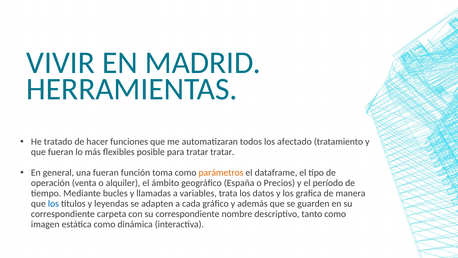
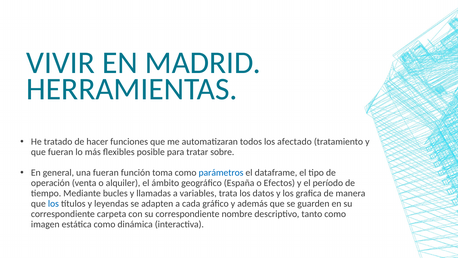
tratar tratar: tratar -> sobre (222, 152)
parámetros colour: orange -> blue (221, 173)
Precios: Precios -> Efectos (279, 183)
